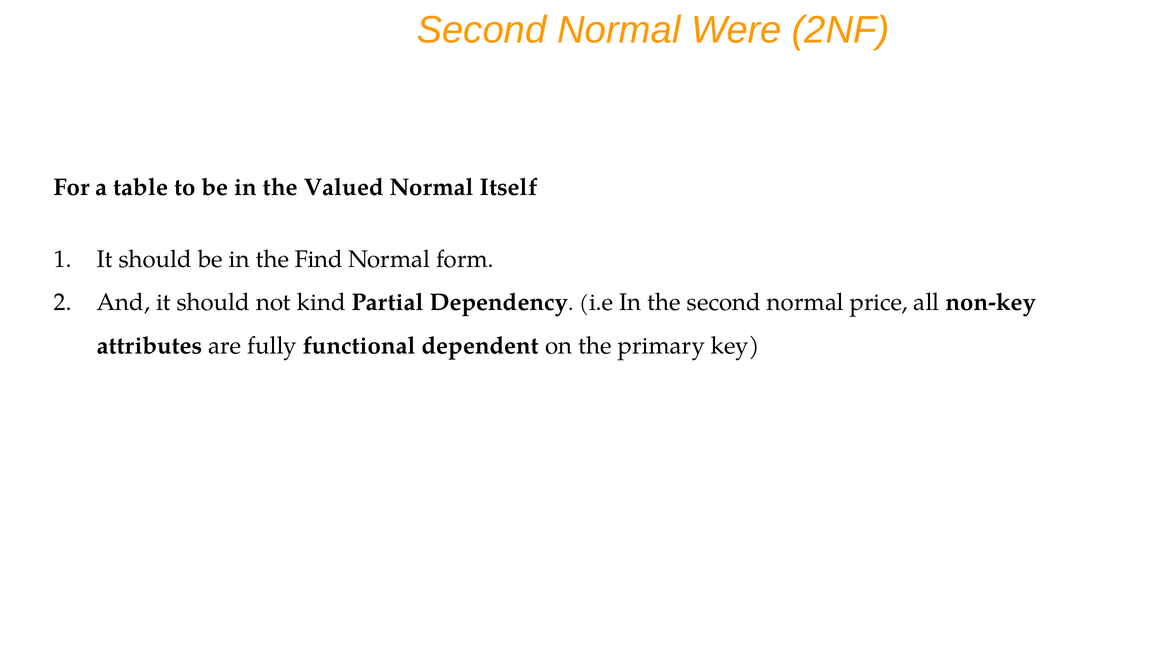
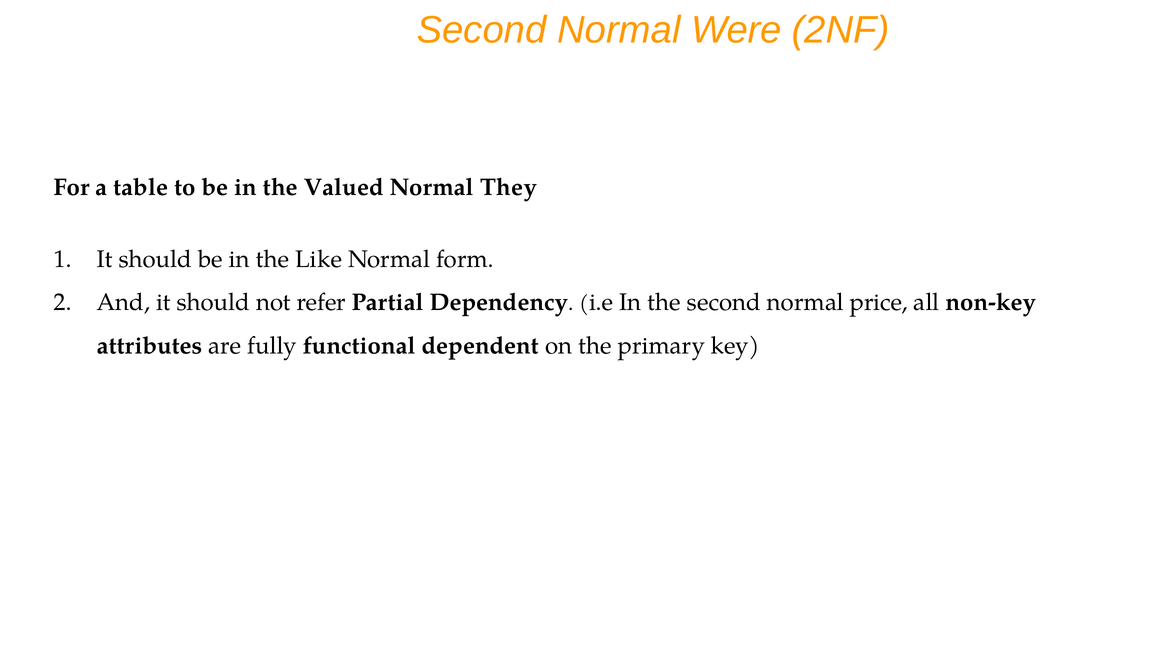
Itself: Itself -> They (509, 188)
Find: Find -> Like (319, 259)
kind: kind -> refer (321, 303)
